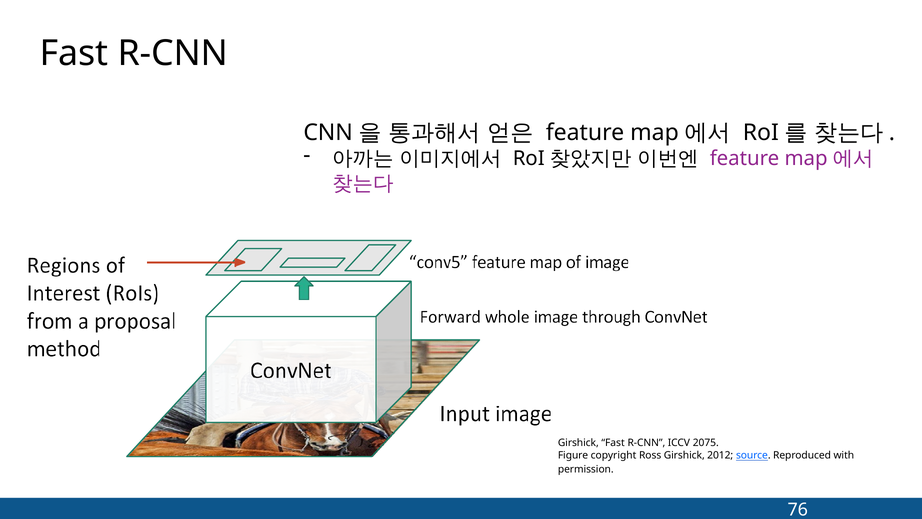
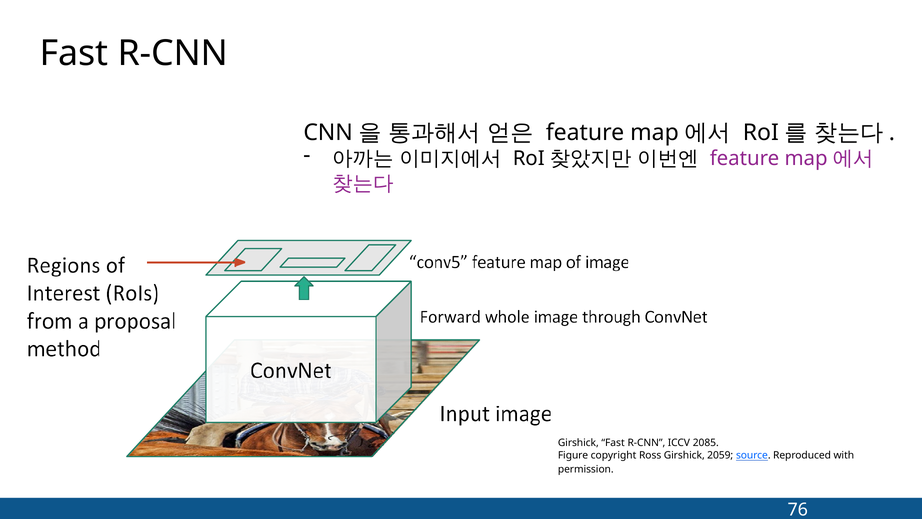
2075: 2075 -> 2085 (706, 443)
2012: 2012 -> 2059 (720, 455)
